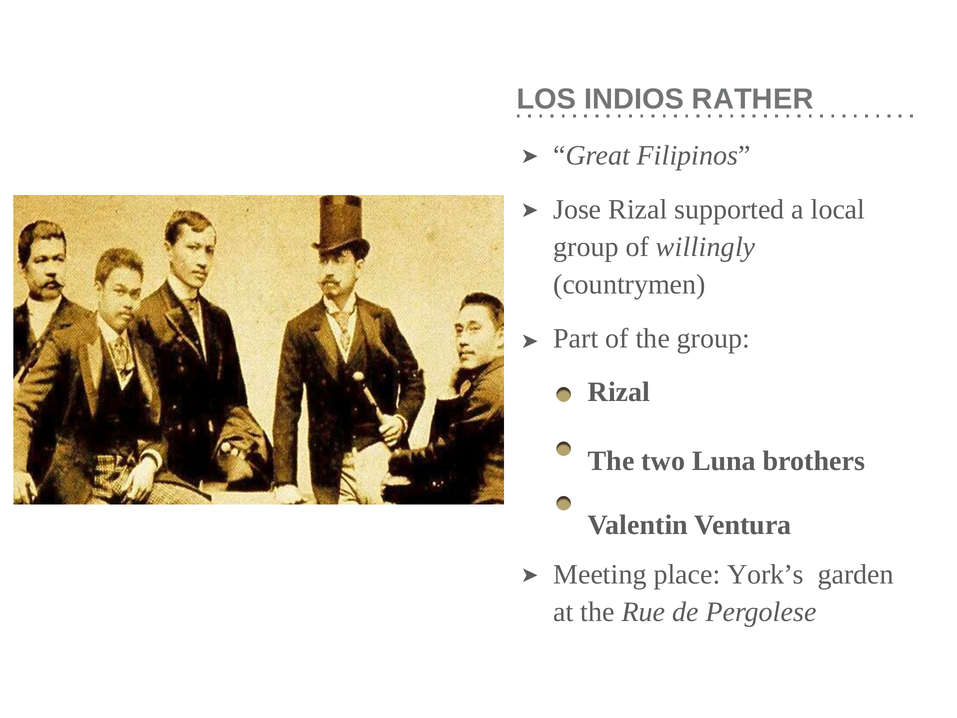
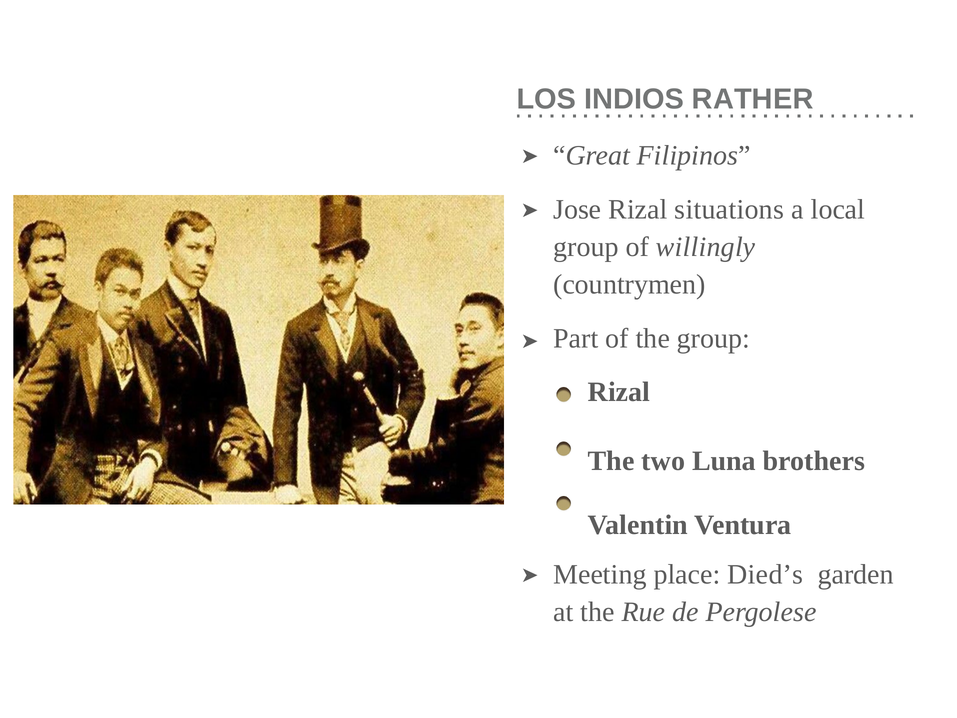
supported: supported -> situations (729, 209)
York’s: York’s -> Died’s (765, 574)
